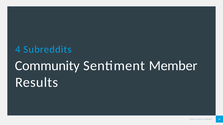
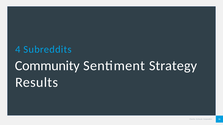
Member: Member -> Strategy (173, 66)
